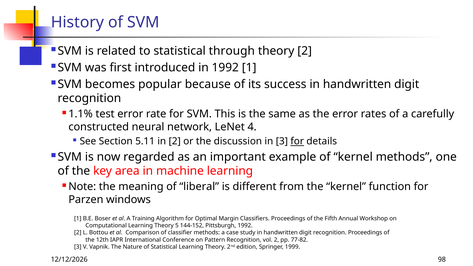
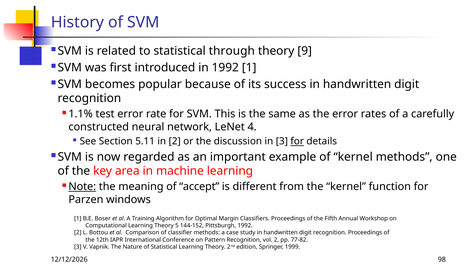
theory 2: 2 -> 9 (305, 51)
Note underline: none -> present (82, 187)
liberal: liberal -> accept (199, 187)
